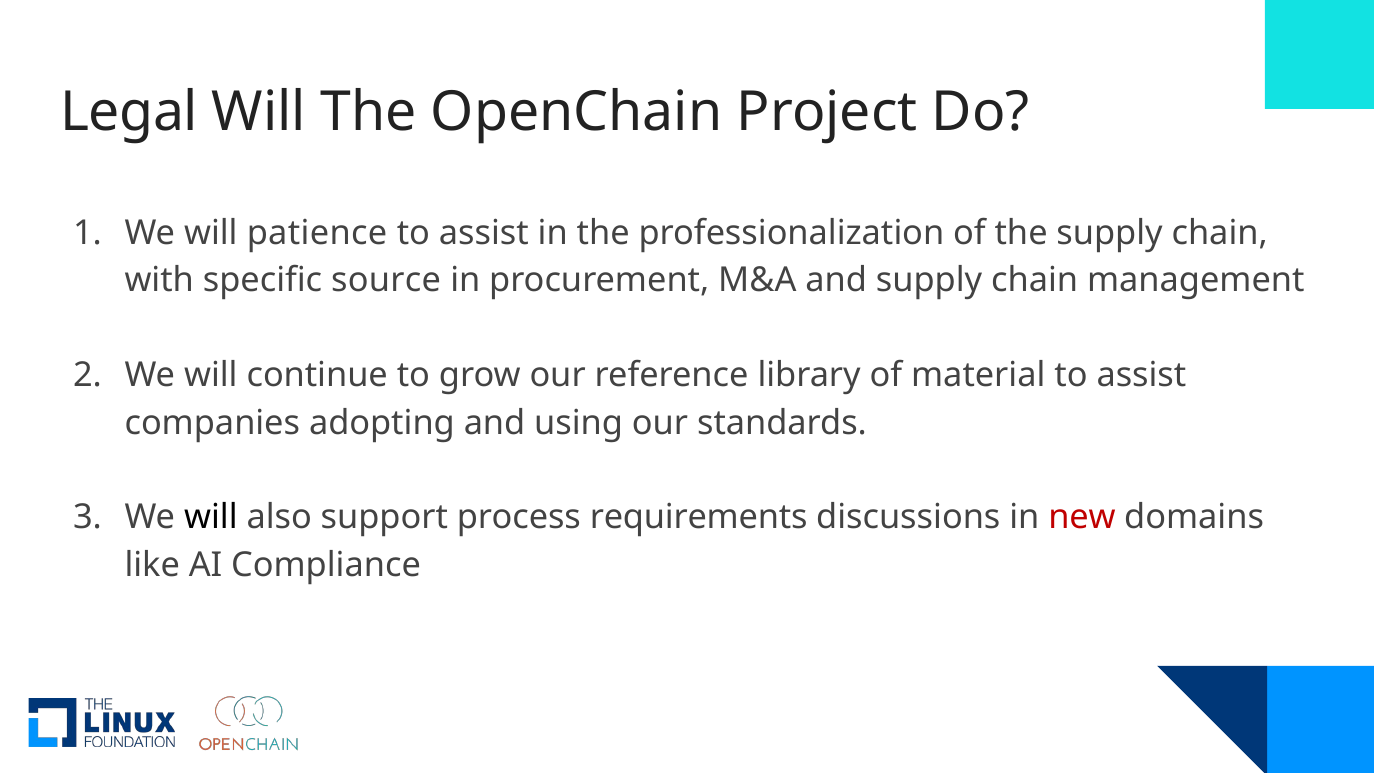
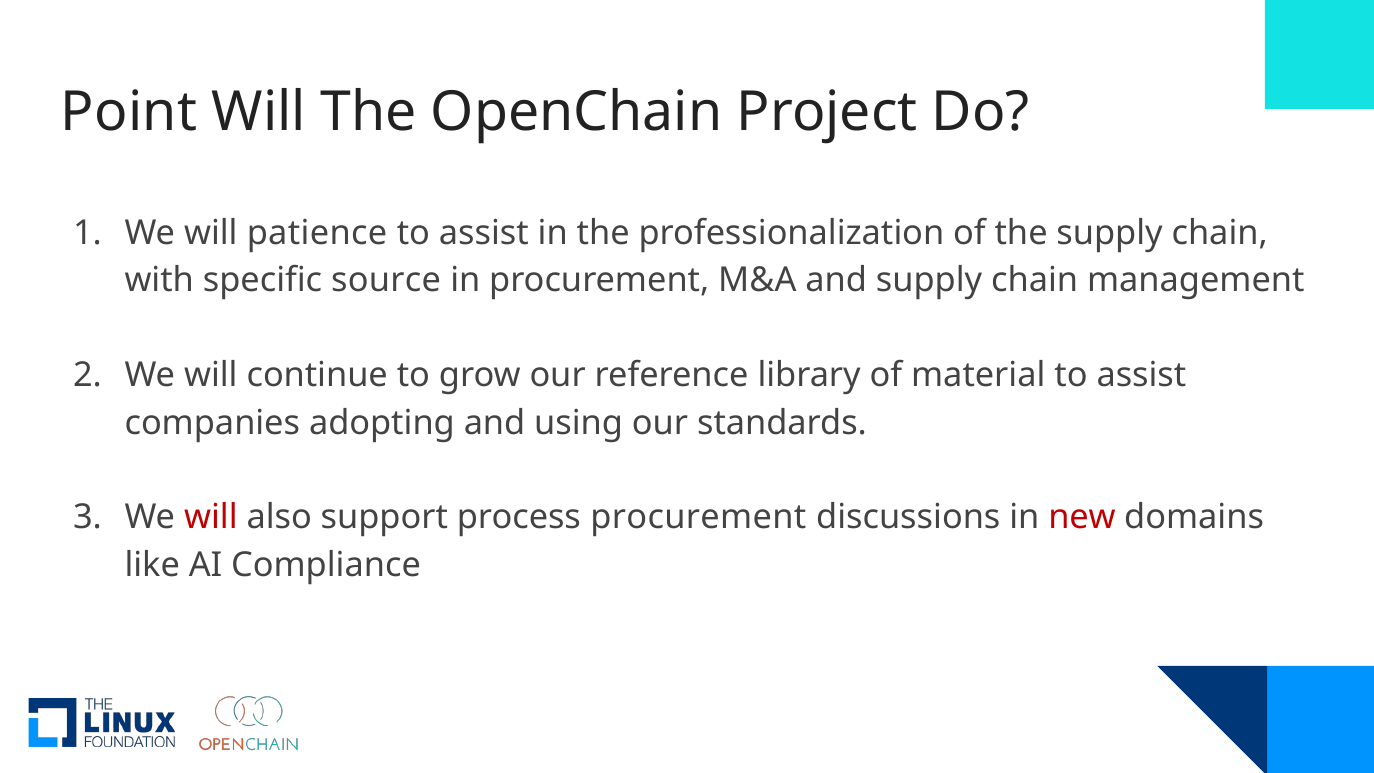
Legal: Legal -> Point (129, 112)
will colour: black -> red (211, 518)
process requirements: requirements -> procurement (698, 518)
